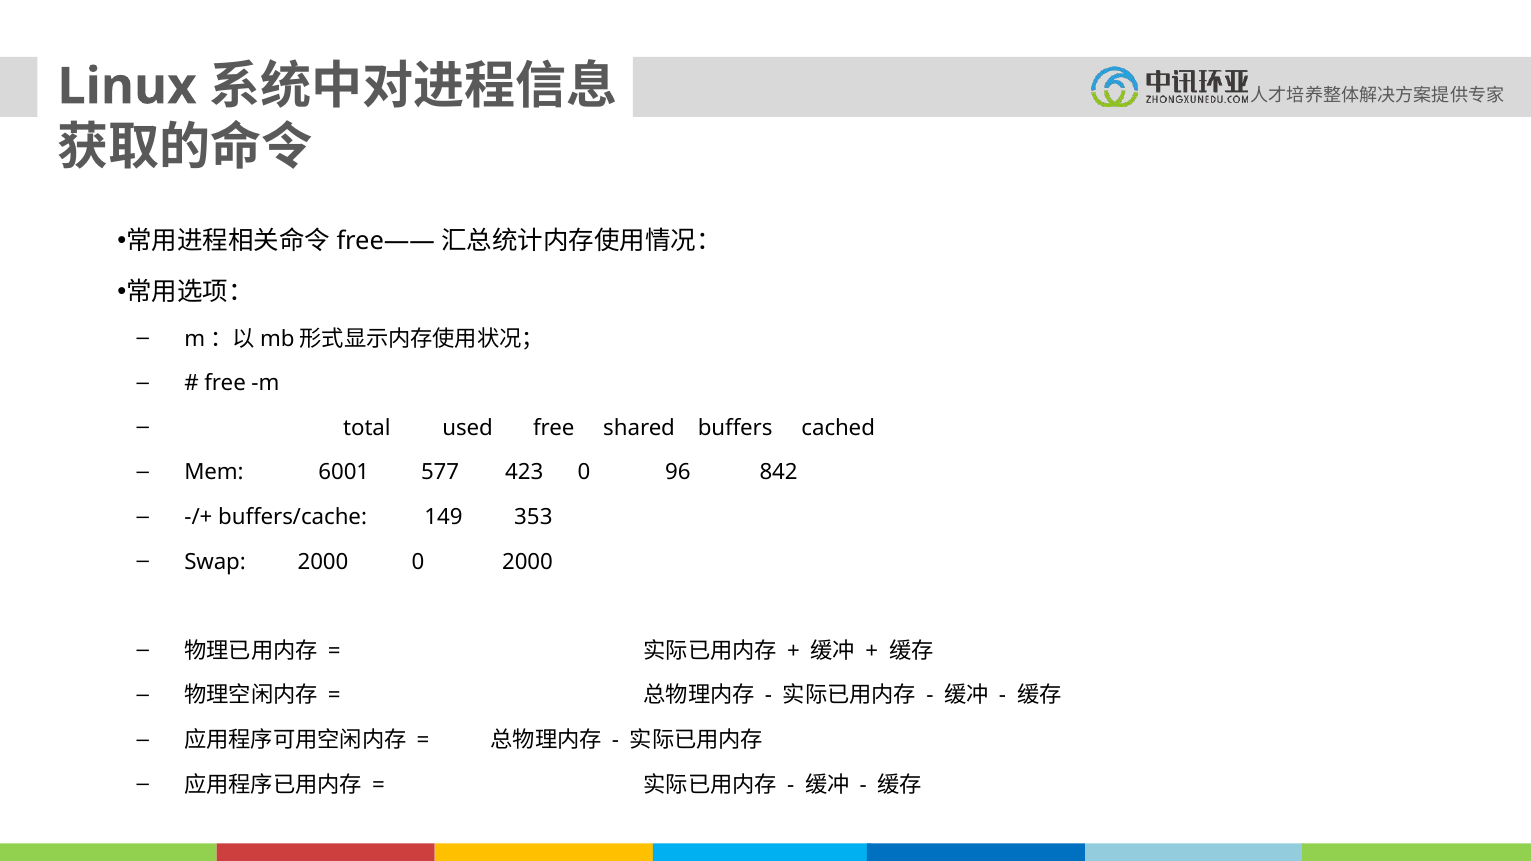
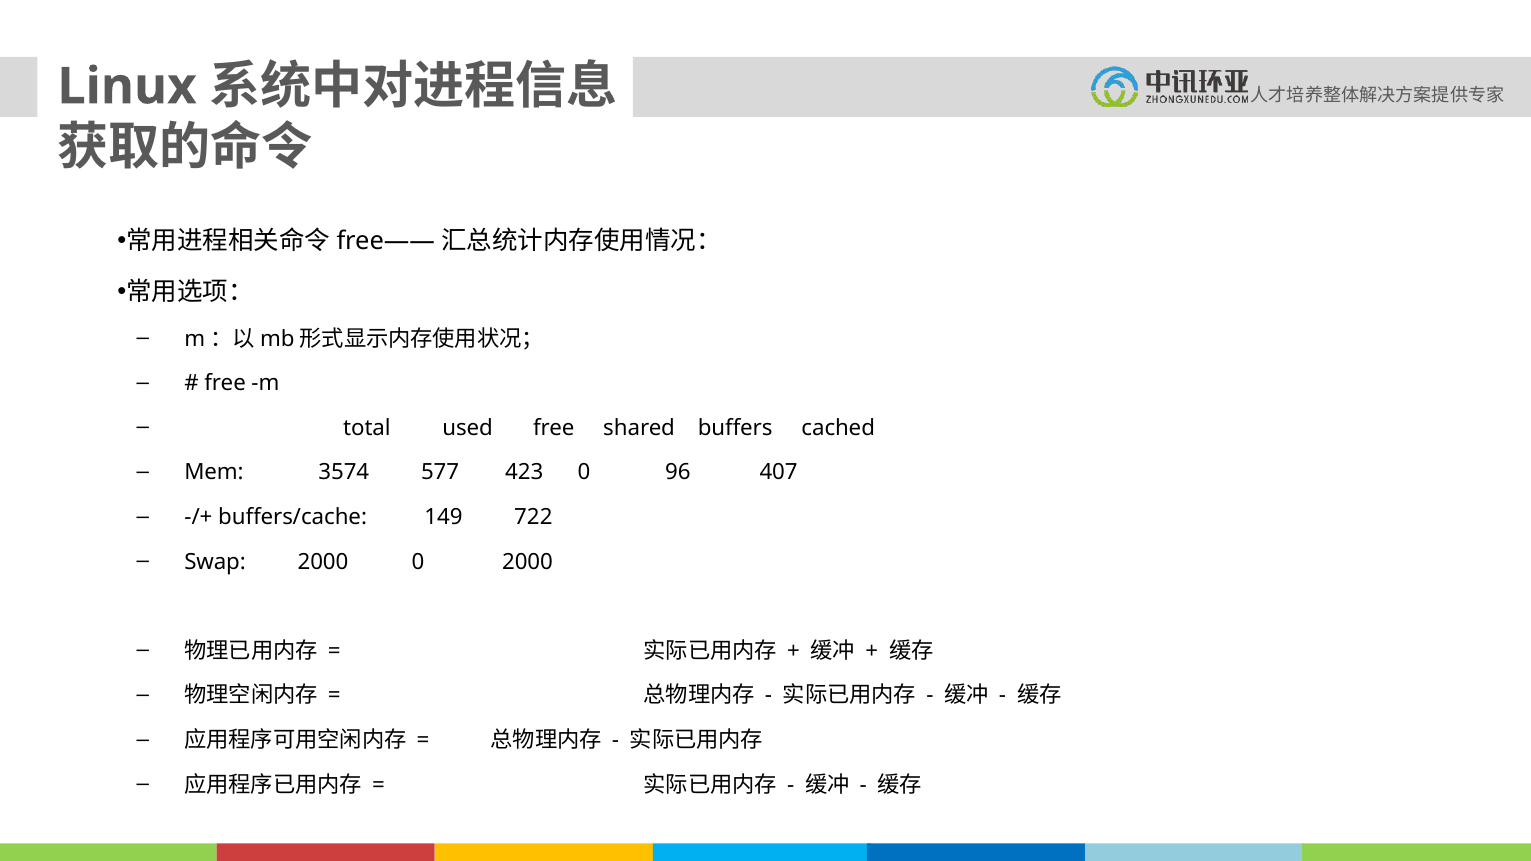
6001: 6001 -> 3574 (344, 473)
842: 842 -> 407 (779, 473)
353: 353 -> 722 (533, 517)
